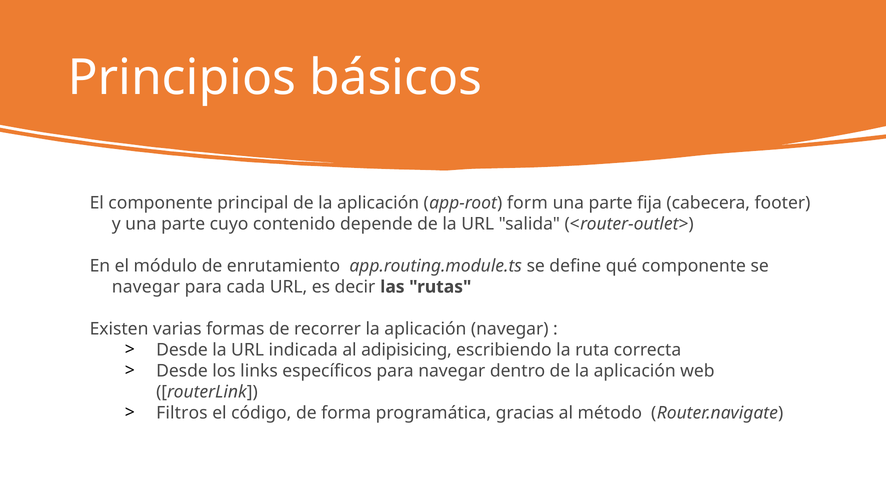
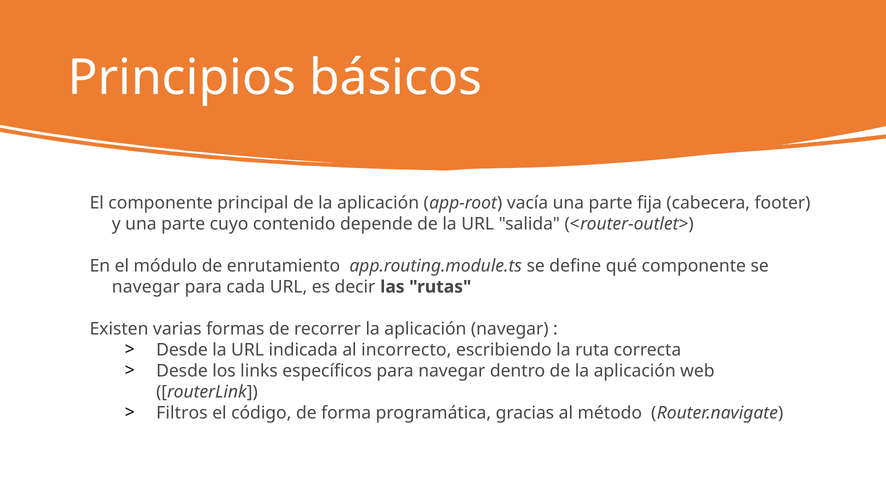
form: form -> vacía (527, 203)
adipisicing: adipisicing -> incorrecto (406, 350)
